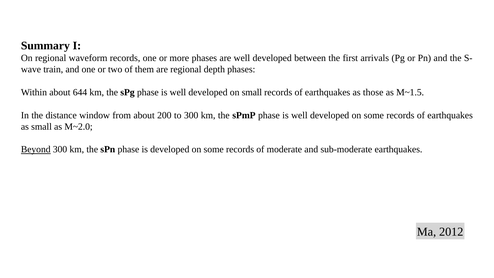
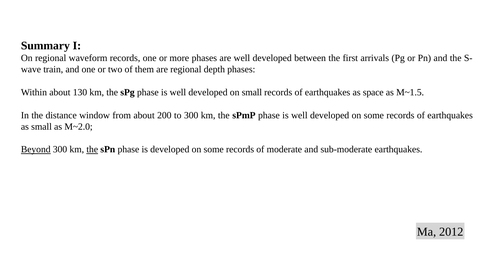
644: 644 -> 130 (80, 92)
those: those -> space (373, 92)
the underline: none -> present (92, 149)
